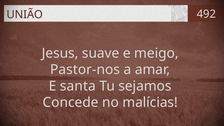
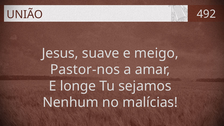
santa: santa -> longe (78, 86)
Concede: Concede -> Nenhum (71, 102)
